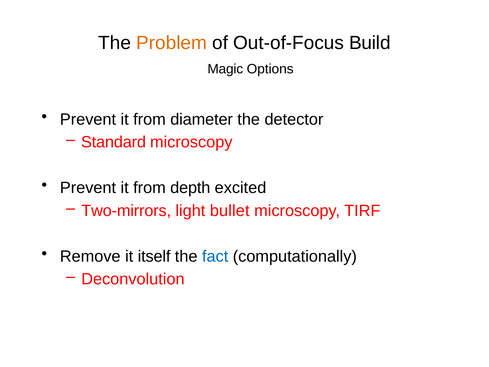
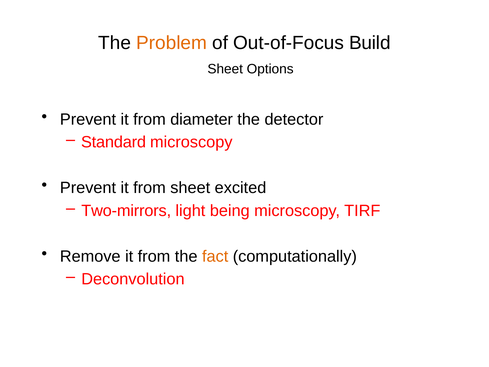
Magic: Magic -> Sheet (225, 69)
from depth: depth -> sheet (190, 188)
bullet: bullet -> being (230, 211)
Remove it itself: itself -> from (154, 256)
fact colour: blue -> orange (215, 256)
